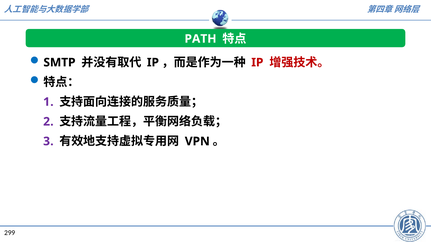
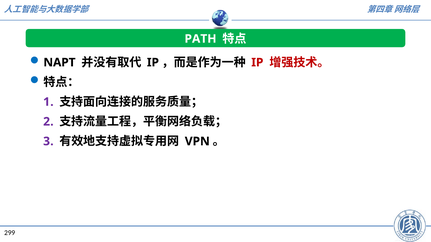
SMTP: SMTP -> NAPT (59, 63)
